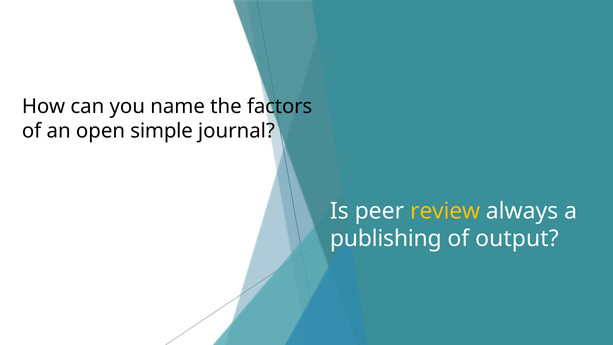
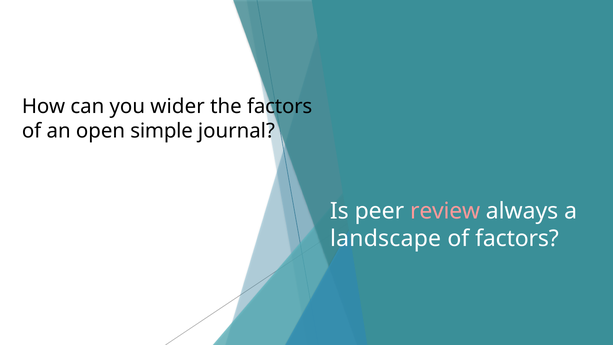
name: name -> wider (178, 106)
review colour: yellow -> pink (445, 211)
publishing: publishing -> landscape (386, 238)
of output: output -> factors (517, 238)
